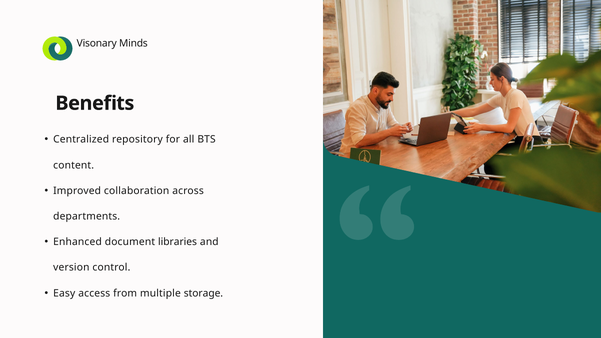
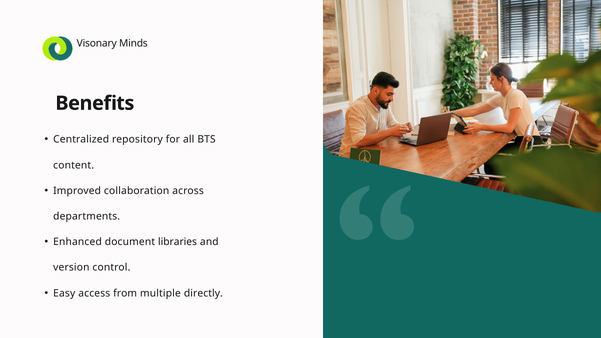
storage: storage -> directly (203, 293)
